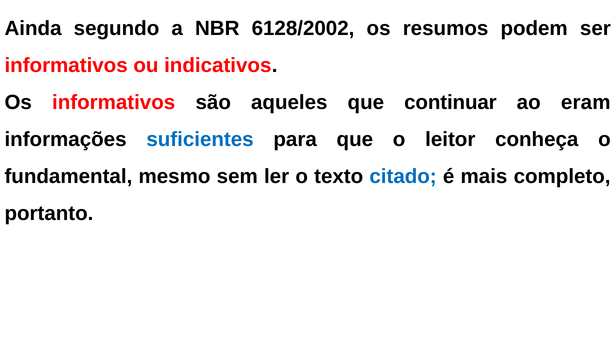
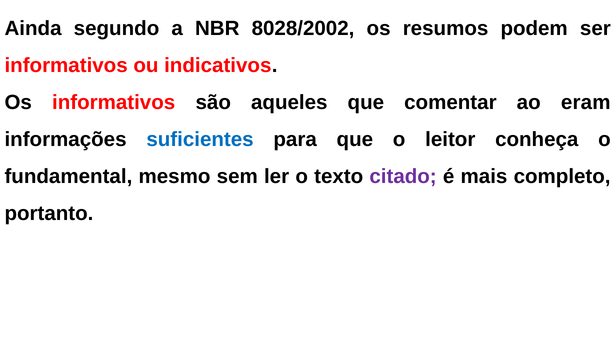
6128/2002: 6128/2002 -> 8028/2002 (303, 28)
continuar: continuar -> comentar (450, 102)
citado colour: blue -> purple (403, 176)
